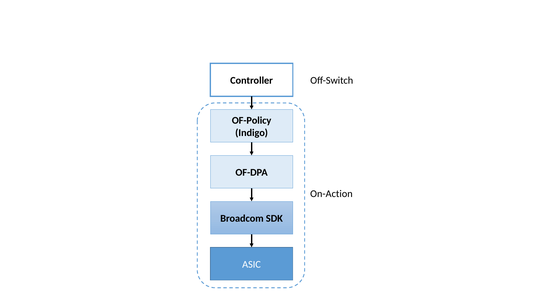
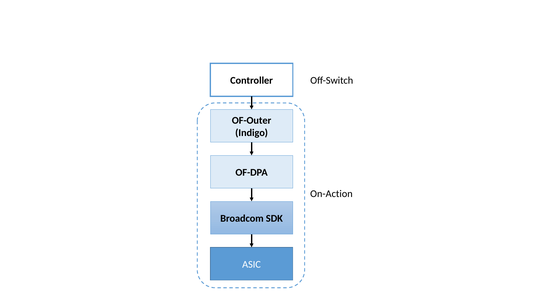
OF-Policy: OF-Policy -> OF-Outer (252, 120)
